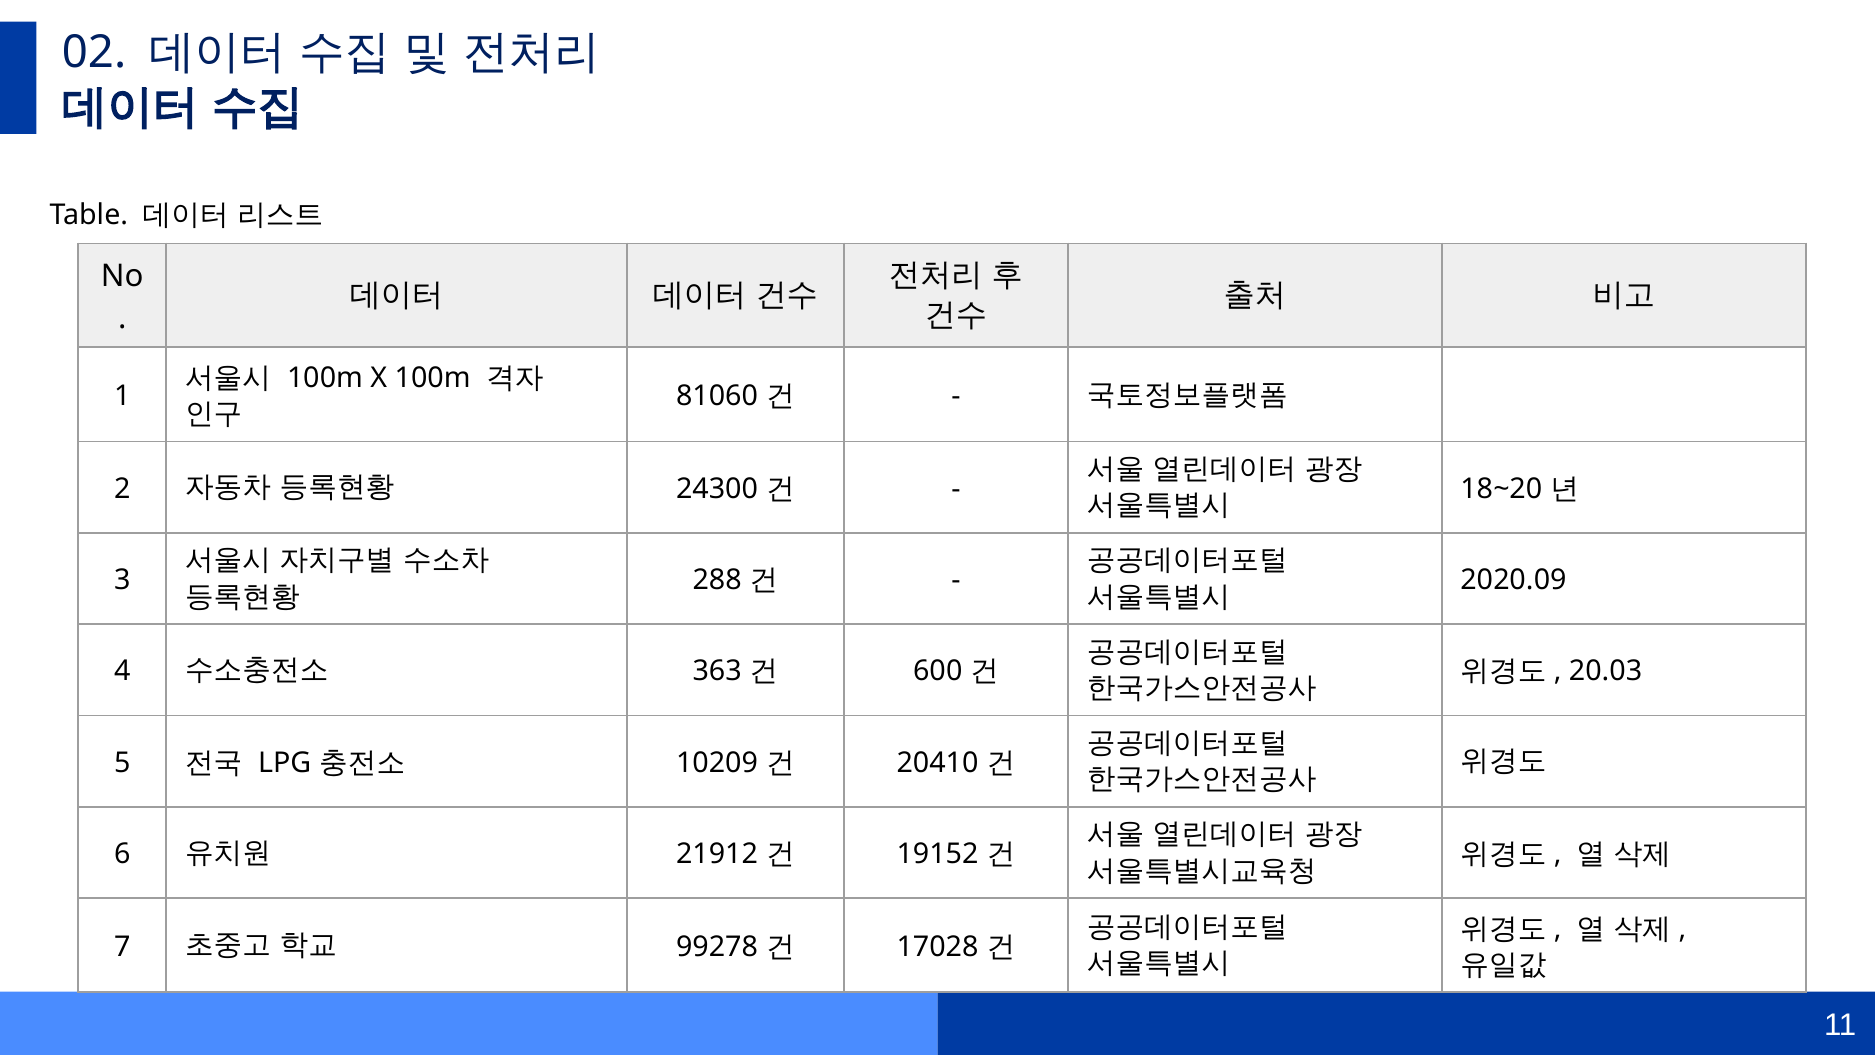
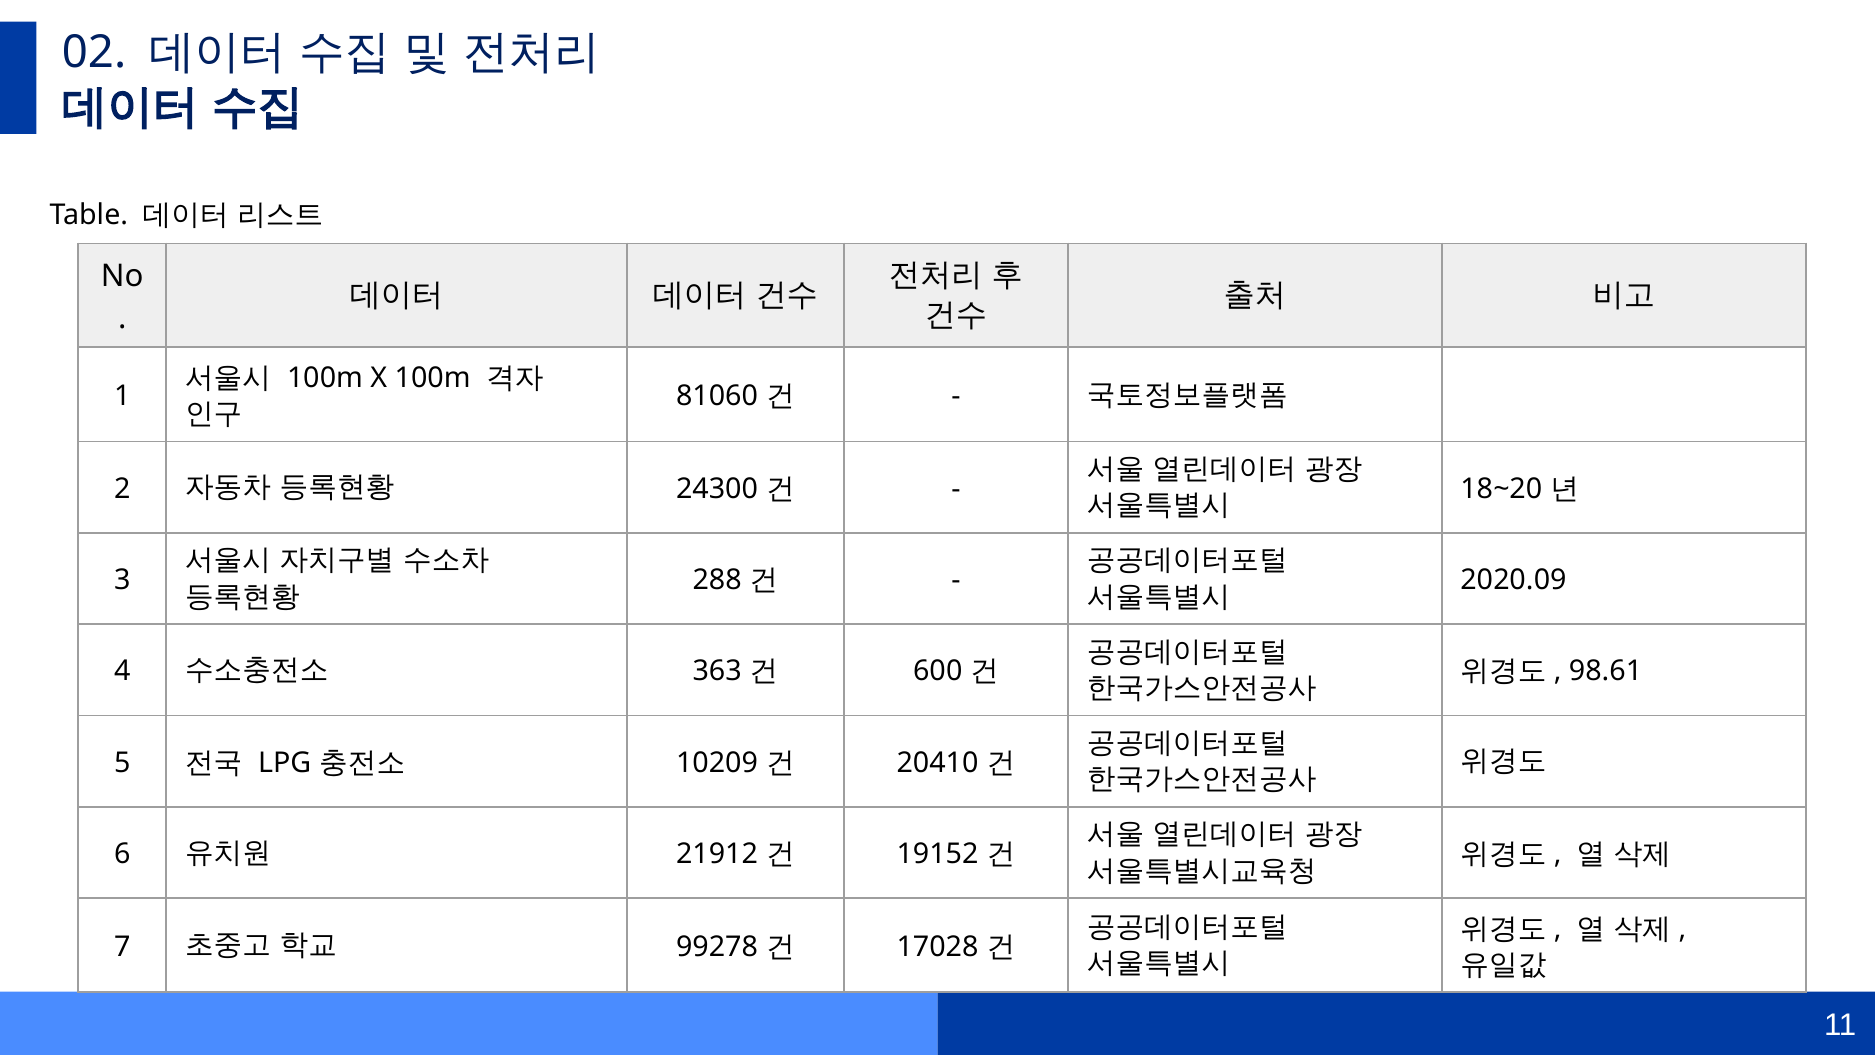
20.03: 20.03 -> 98.61 (1606, 671)
